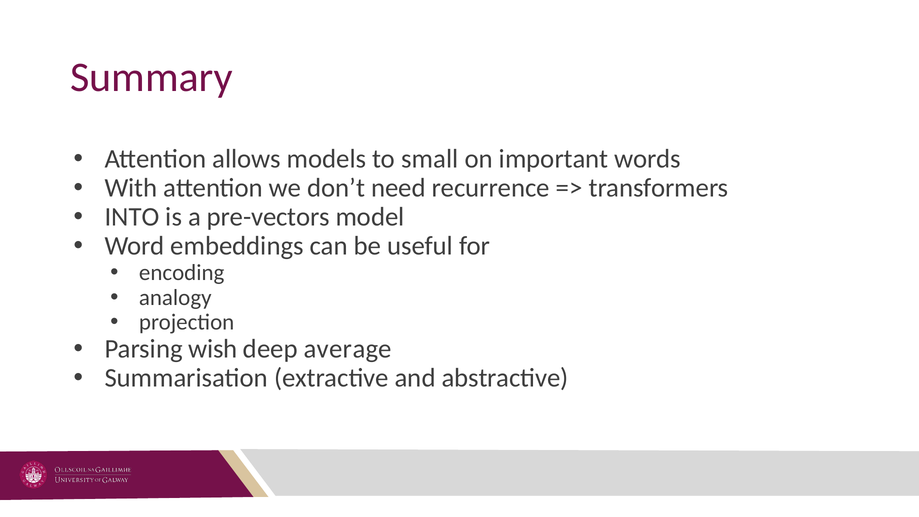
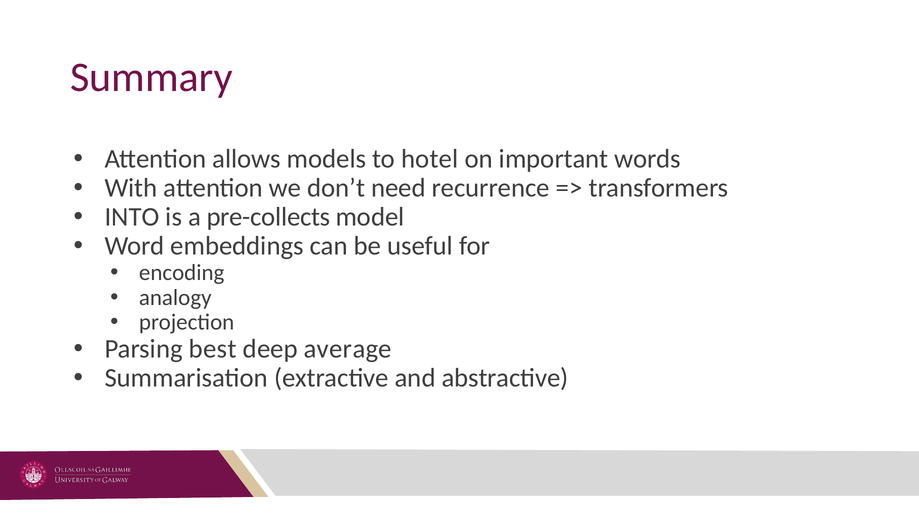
small: small -> hotel (430, 159)
pre-vectors: pre-vectors -> pre-collects (268, 217)
wish: wish -> best (213, 349)
